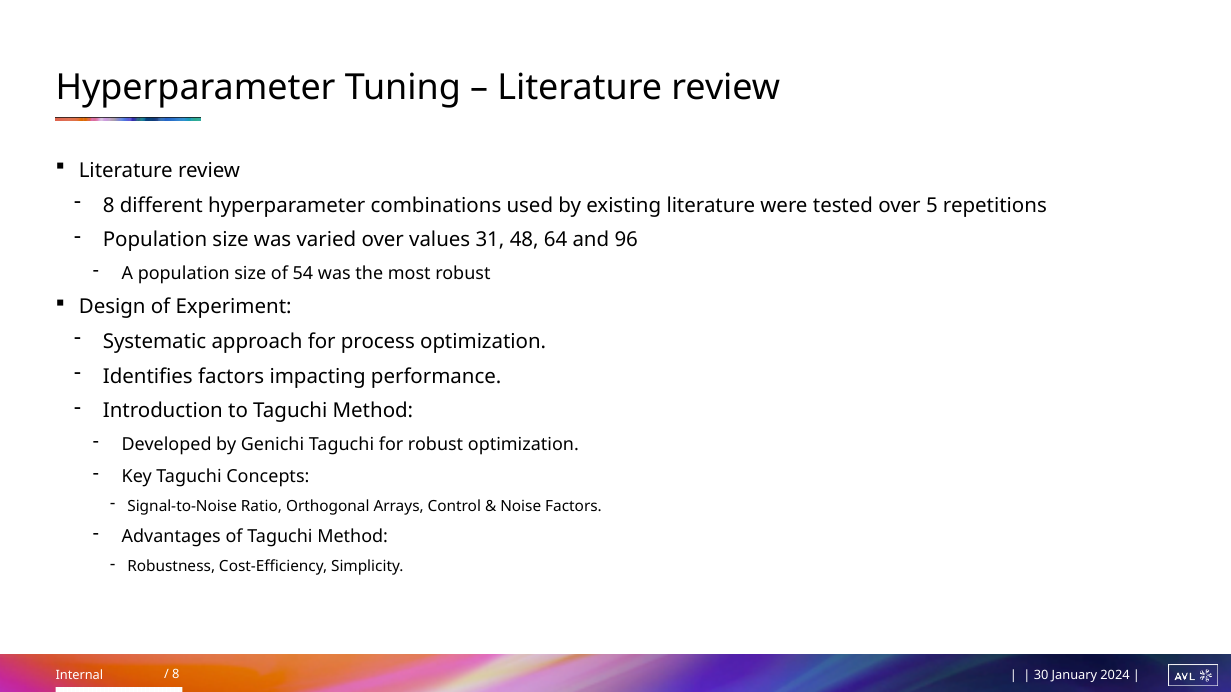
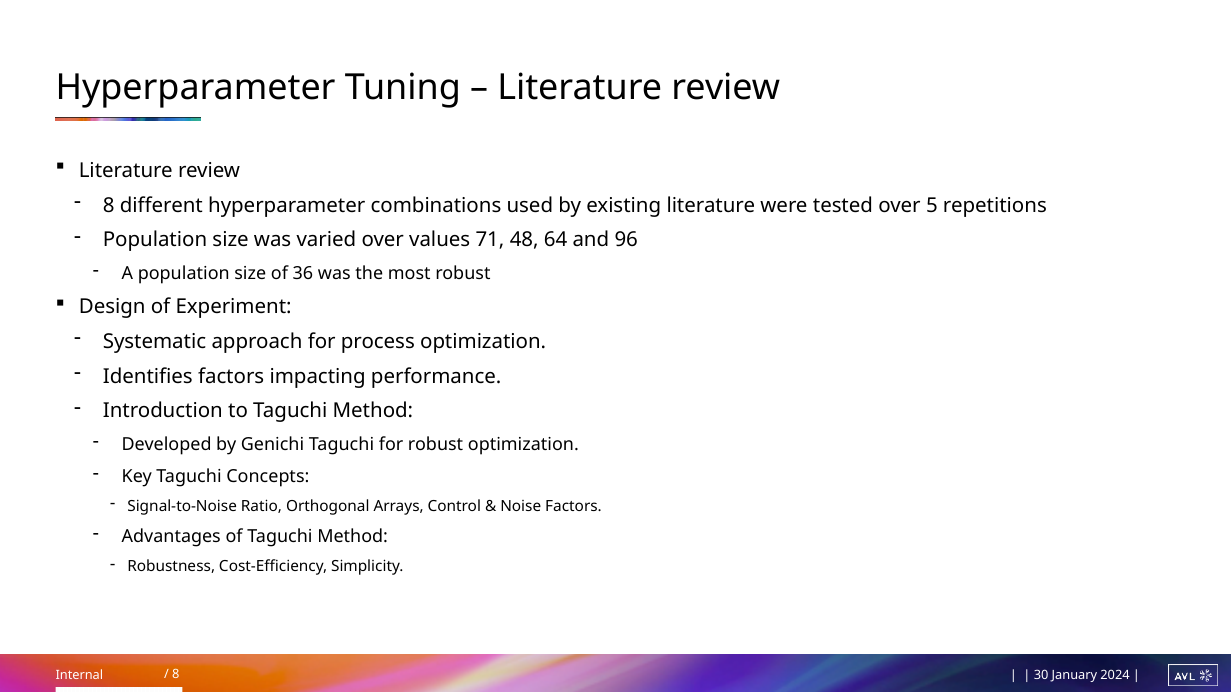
31: 31 -> 71 (490, 240)
54: 54 -> 36 (303, 273)
